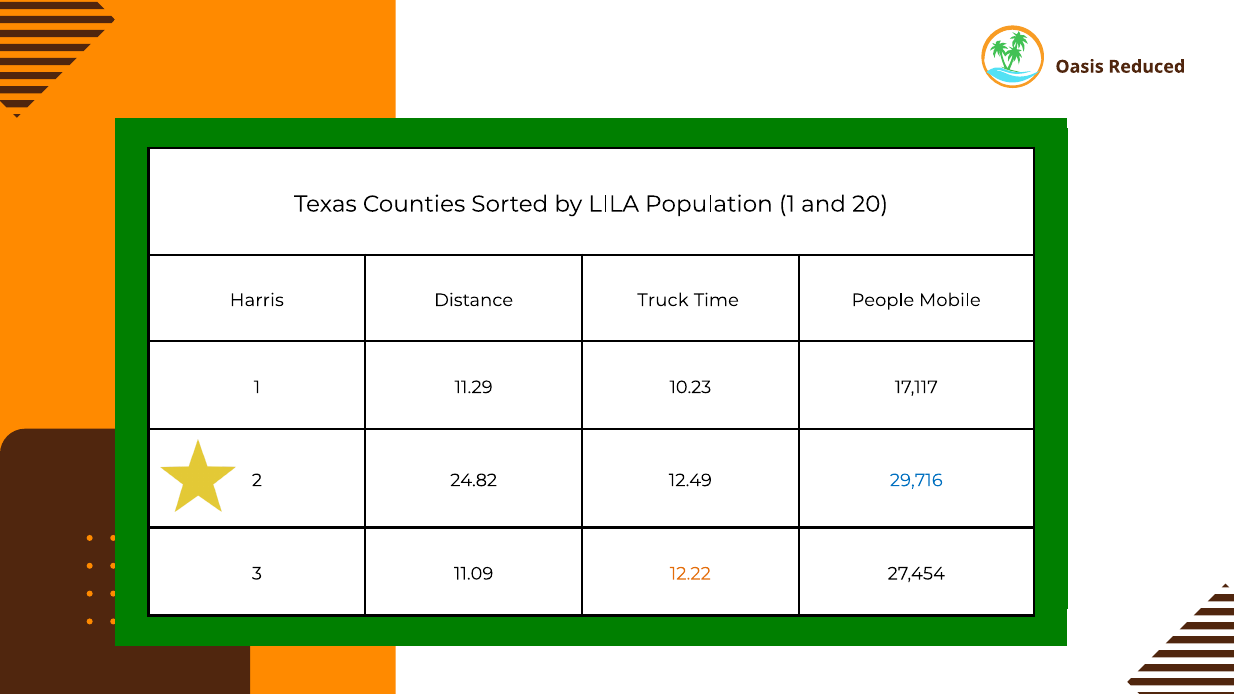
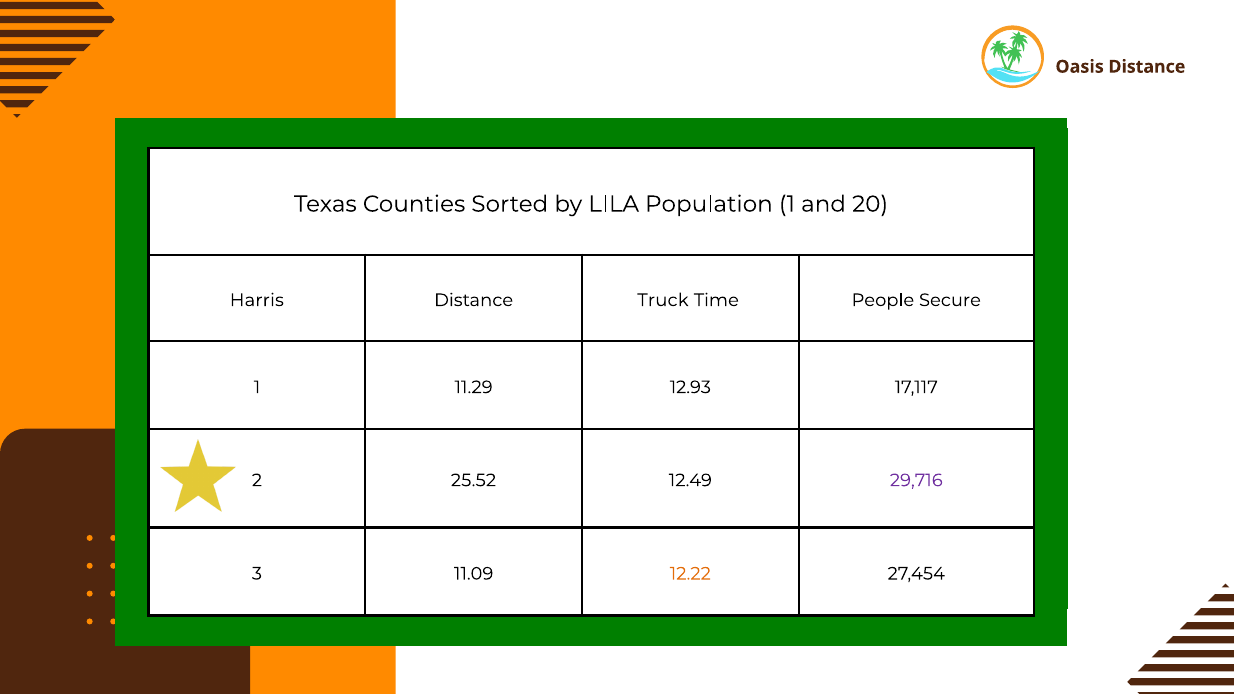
Oasis Reduced: Reduced -> Distance (1147, 67)
Mobile: Mobile -> Secure (950, 300)
10.23: 10.23 -> 12.93 (690, 387)
24.82: 24.82 -> 25.52 (473, 480)
29,716 colour: blue -> purple (916, 480)
